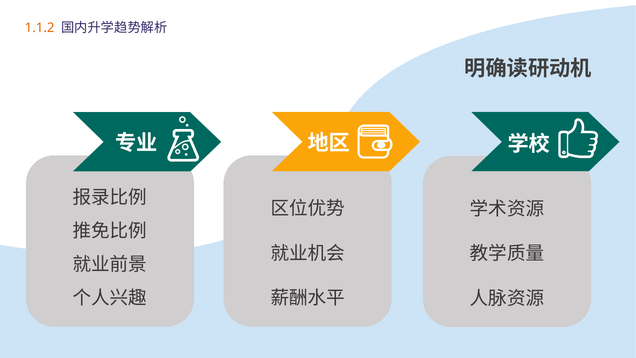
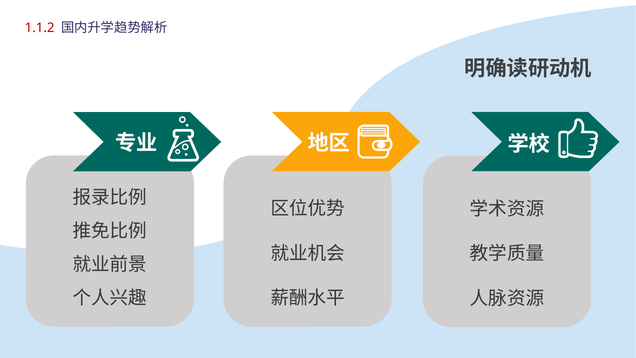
1.1.2 colour: orange -> red (40, 28)
